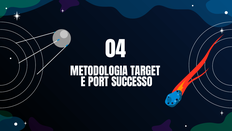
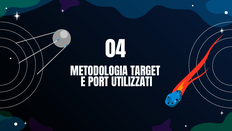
SUCCESSO: SUCCESSO -> UTILIZZATI (132, 82)
